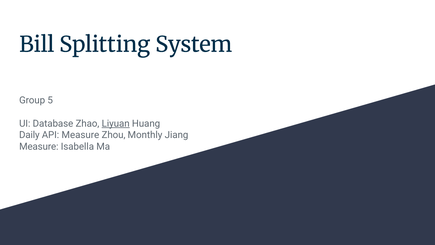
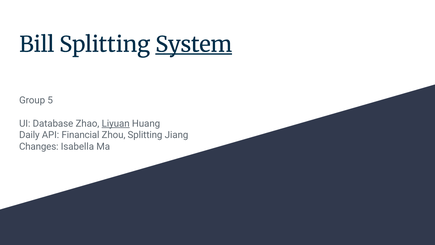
System underline: none -> present (194, 45)
API Measure: Measure -> Financial (80, 135)
Zhou Monthly: Monthly -> Splitting (145, 135)
Measure: Measure -> Changes (39, 147)
